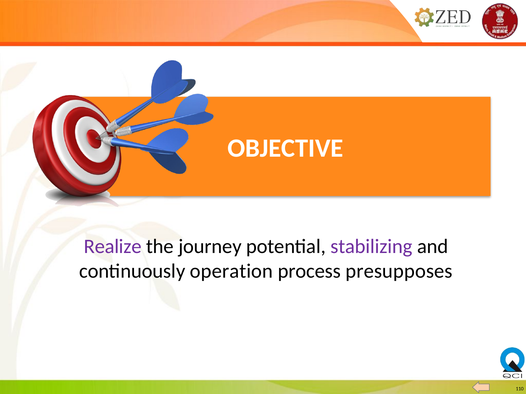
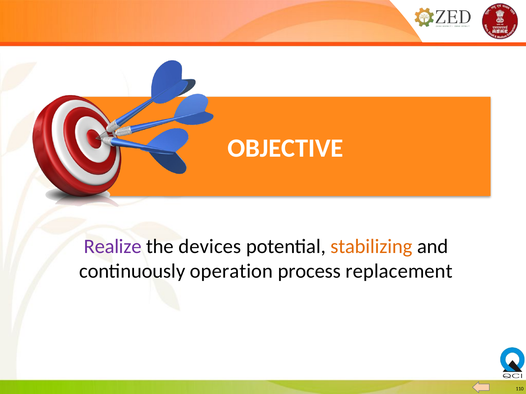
journey: journey -> devices (210, 247)
stabilizing colour: purple -> orange (371, 247)
presupposes: presupposes -> replacement (399, 271)
